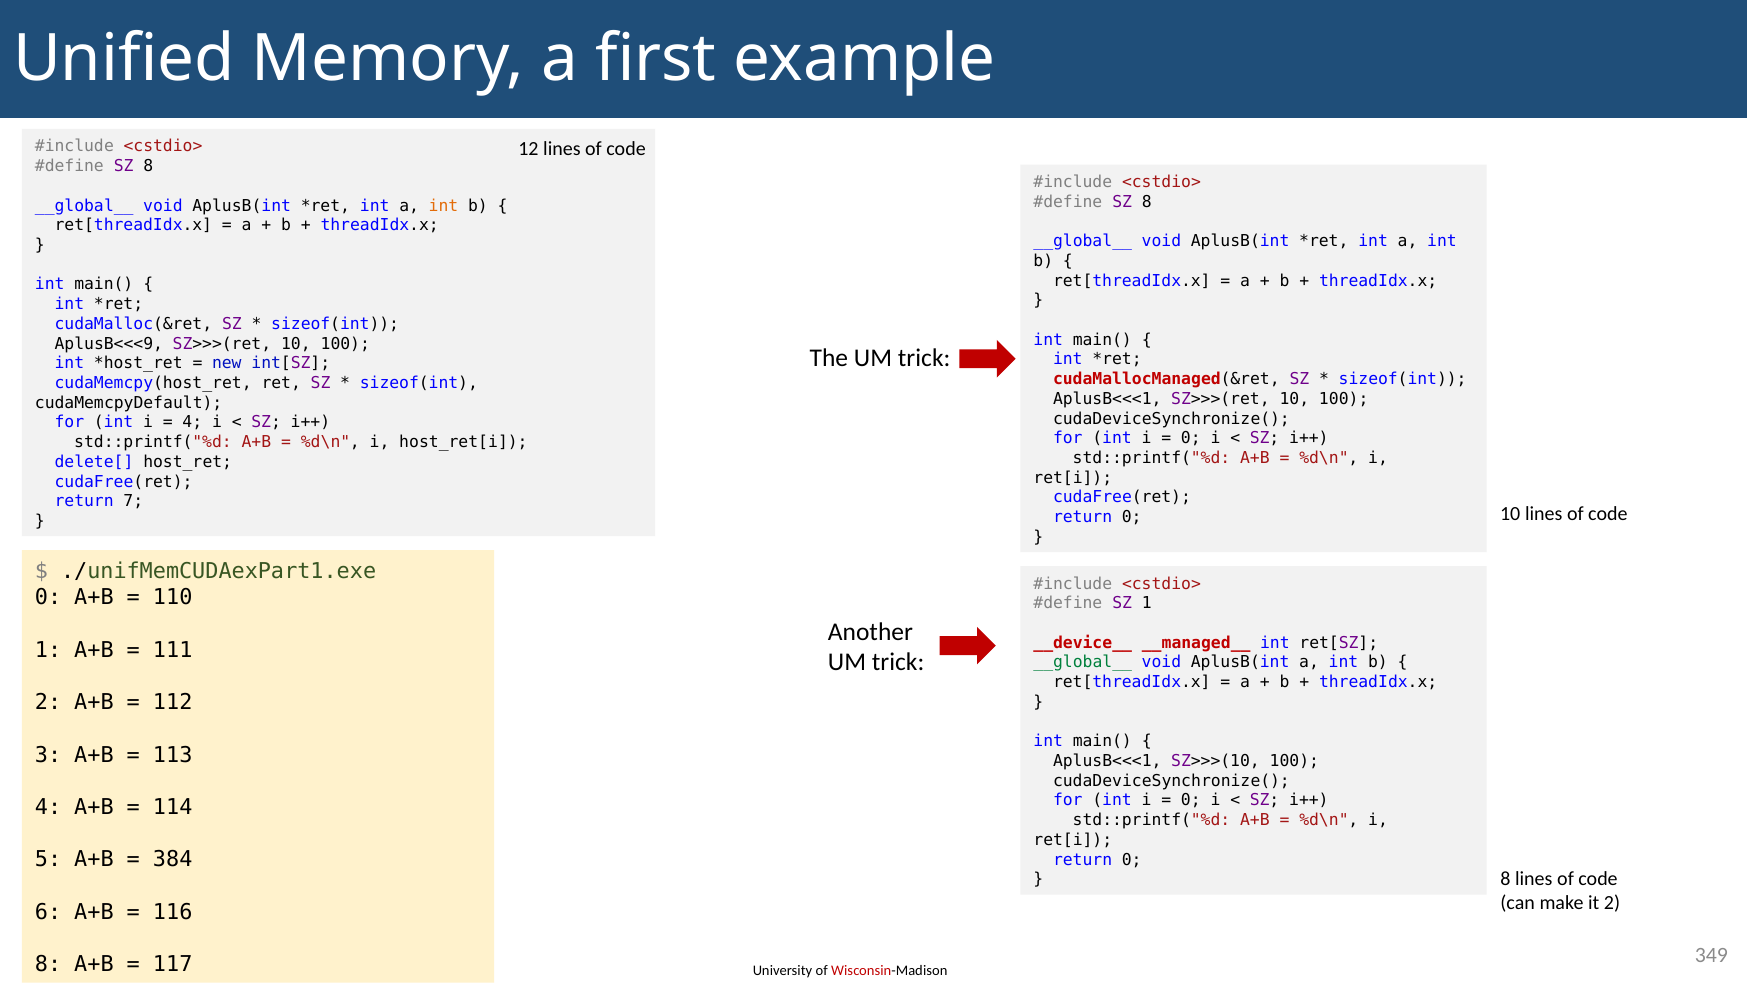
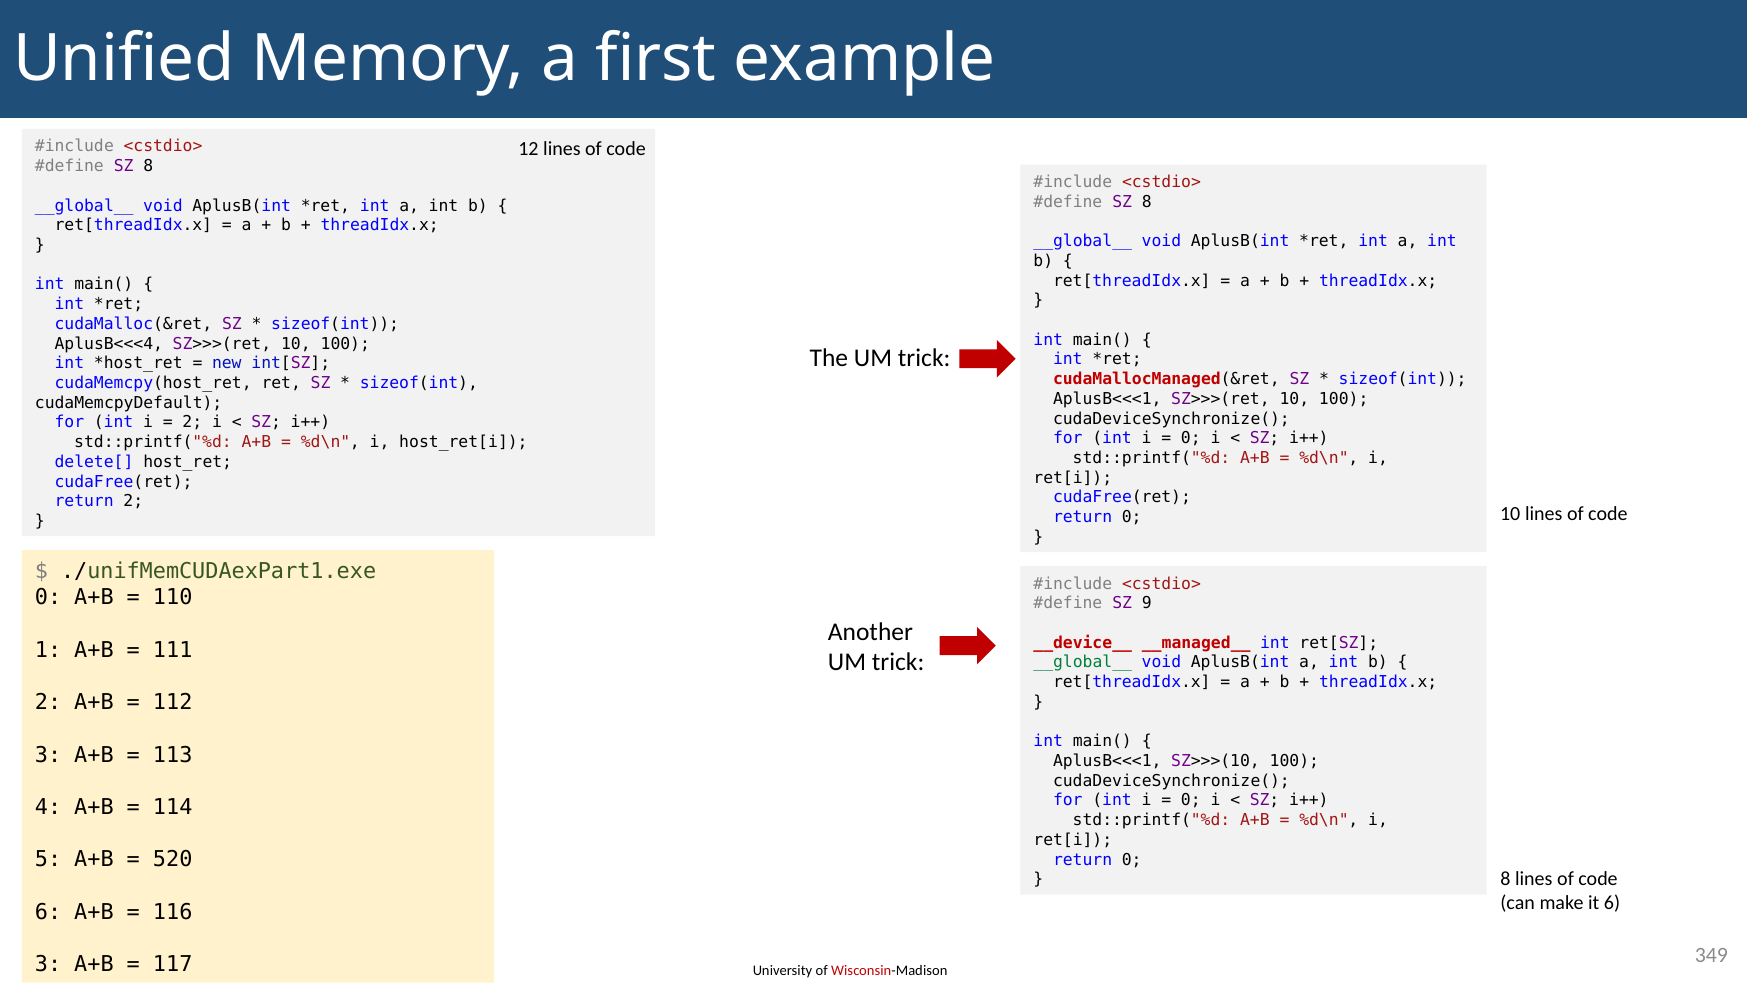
int colour: orange -> black (444, 206)
AplusB<<<9: AplusB<<<9 -> AplusB<<<4 (109, 344)
4: 4 -> 2 (192, 422)
return 7: 7 -> 2 (133, 501)
SZ 1: 1 -> 9 (1147, 603)
384: 384 -> 520 (173, 859)
it 2: 2 -> 6 (1612, 903)
8: 8 -> 3 (48, 964)
